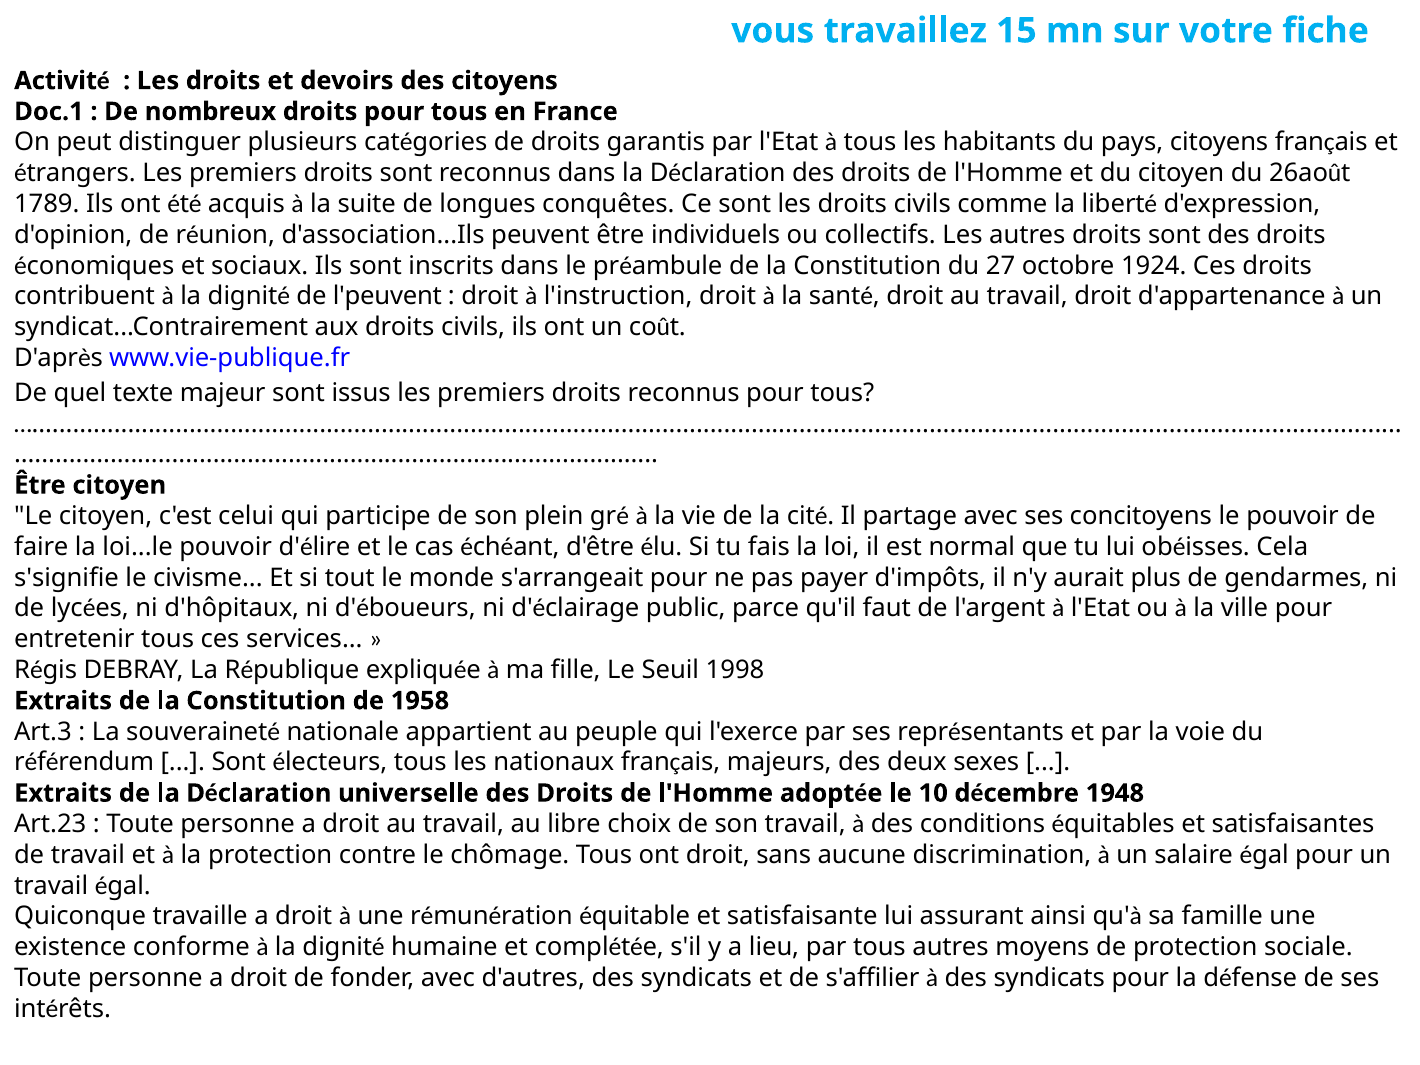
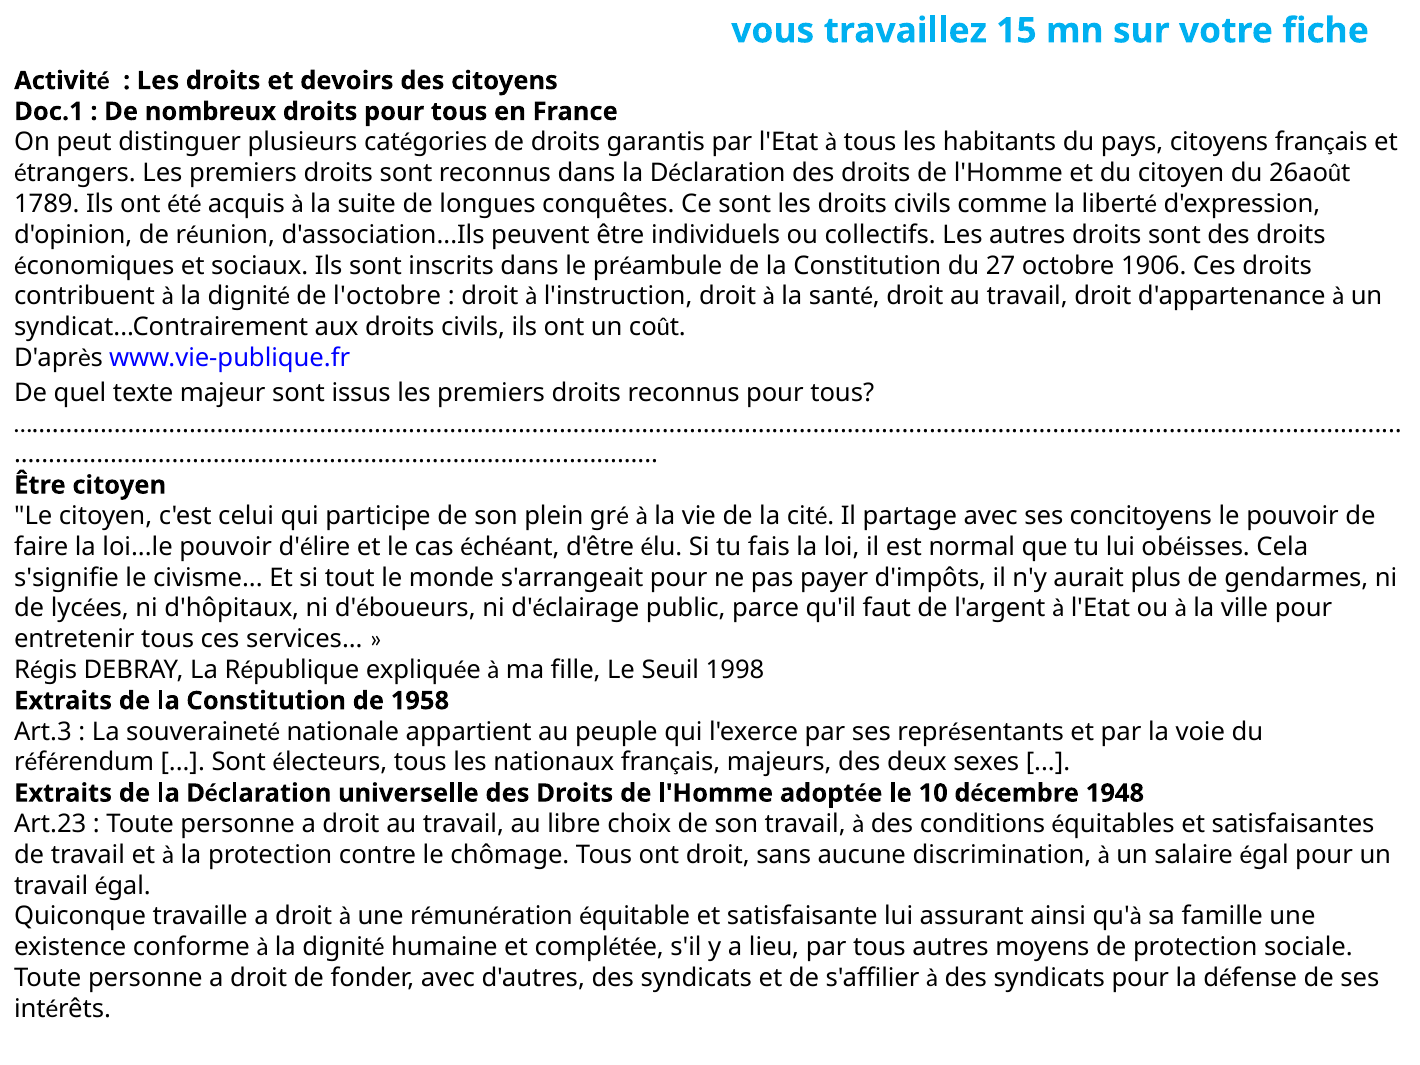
1924: 1924 -> 1906 (1154, 266)
l'peuvent: l'peuvent -> l'octobre (387, 296)
